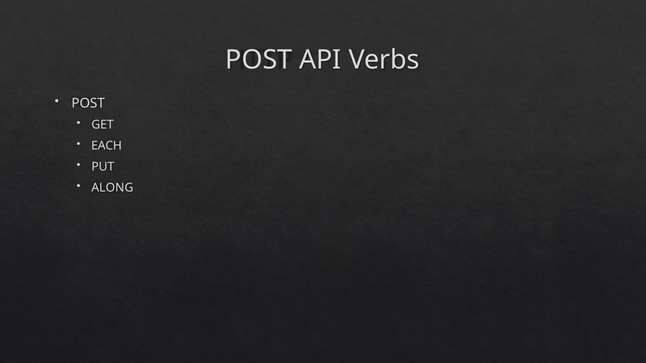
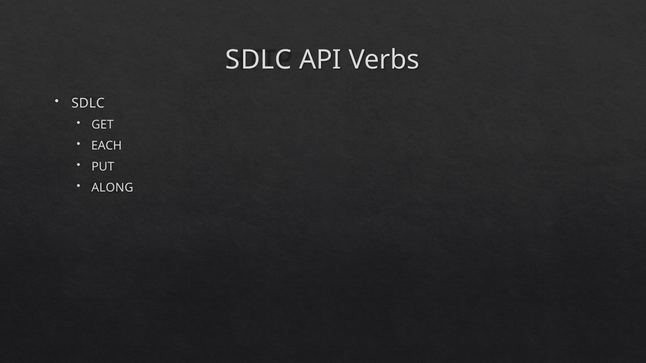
POST: POST -> SDLC (259, 60)
POST: POST -> SDLC (88, 103)
